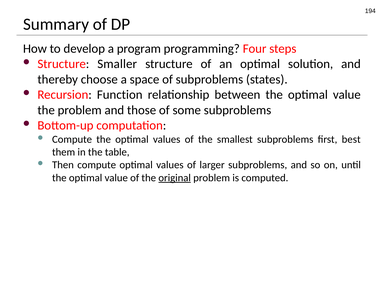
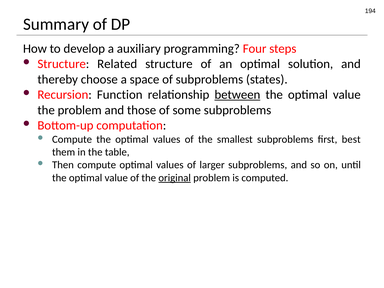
program: program -> auxiliary (139, 49)
Smaller: Smaller -> Related (117, 64)
between underline: none -> present (237, 95)
